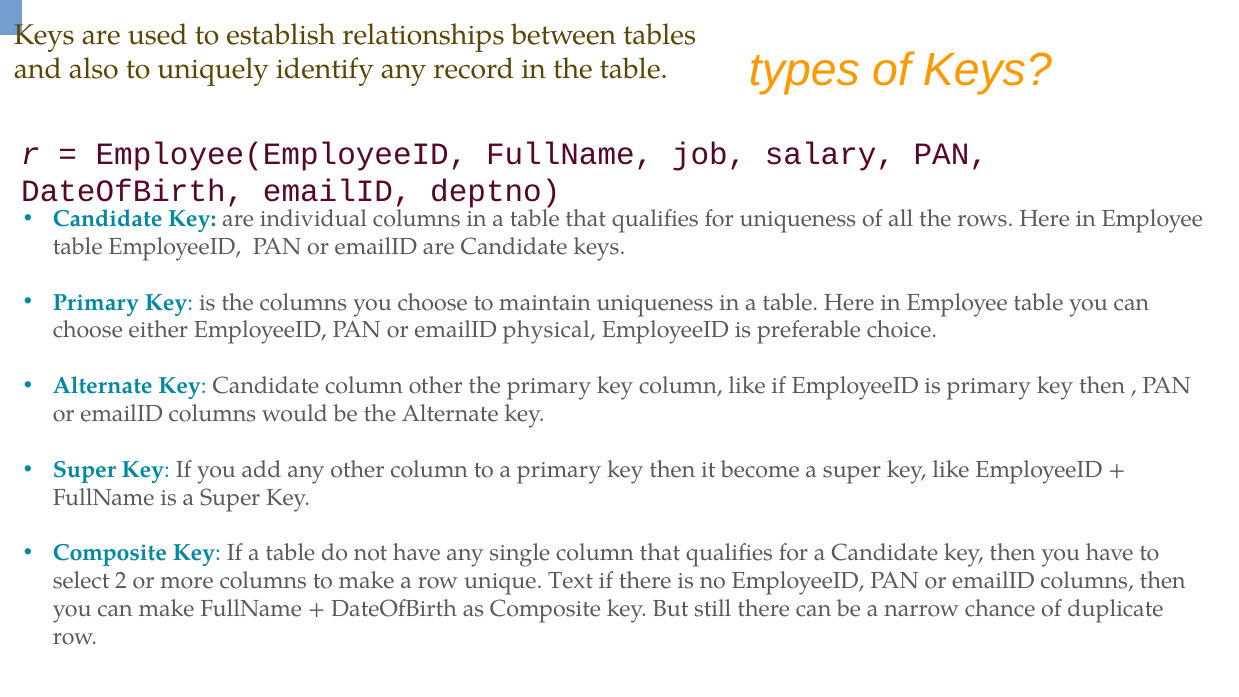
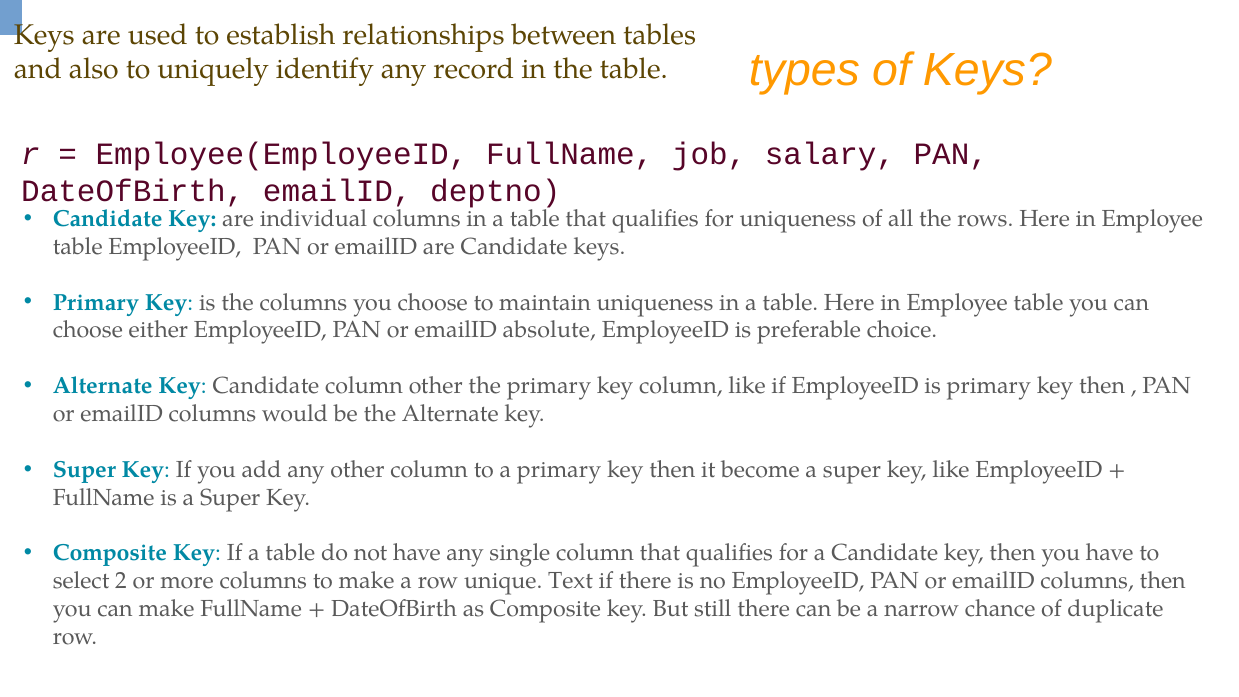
physical: physical -> absolute (549, 330)
